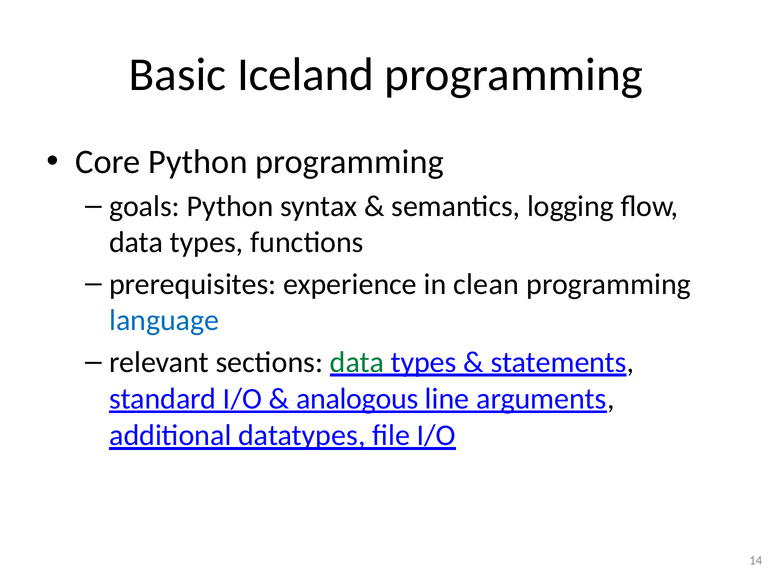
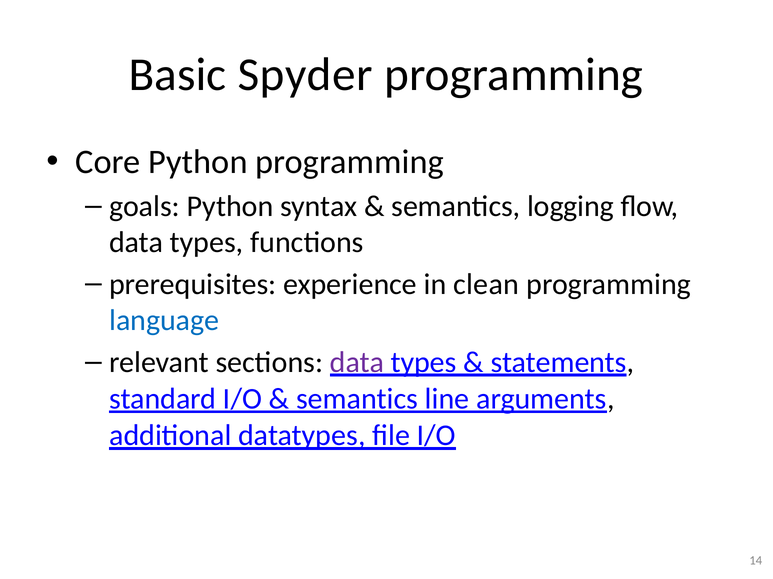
Iceland: Iceland -> Spyder (305, 75)
data colour: green -> purple (357, 363)
analogous: analogous -> semantics (357, 399)
